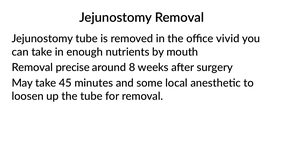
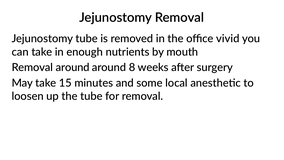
Removal precise: precise -> around (73, 67)
45: 45 -> 15 (65, 83)
